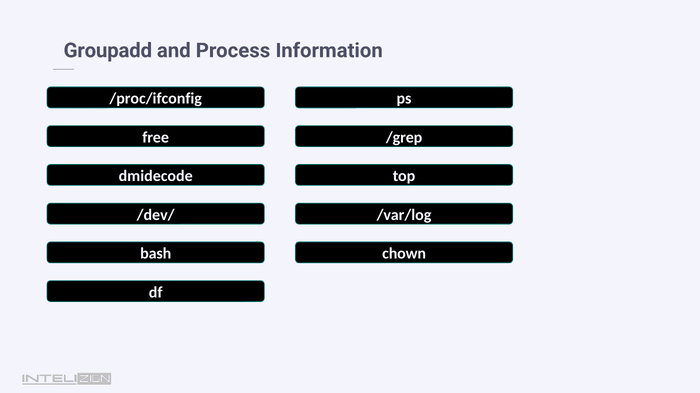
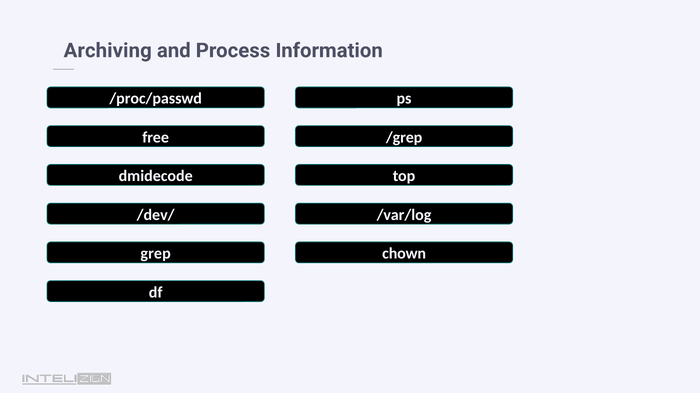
Groupadd: Groupadd -> Archiving (108, 51)
/proc/ifconfig: /proc/ifconfig -> /proc/passwd (156, 99)
bash: bash -> grep (156, 254)
